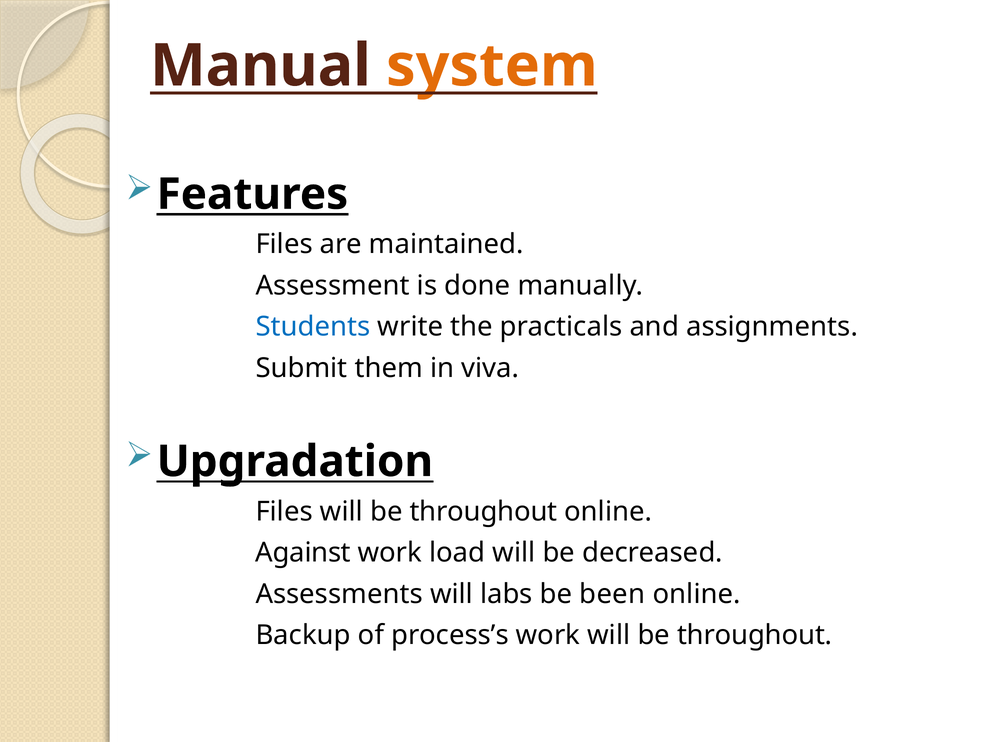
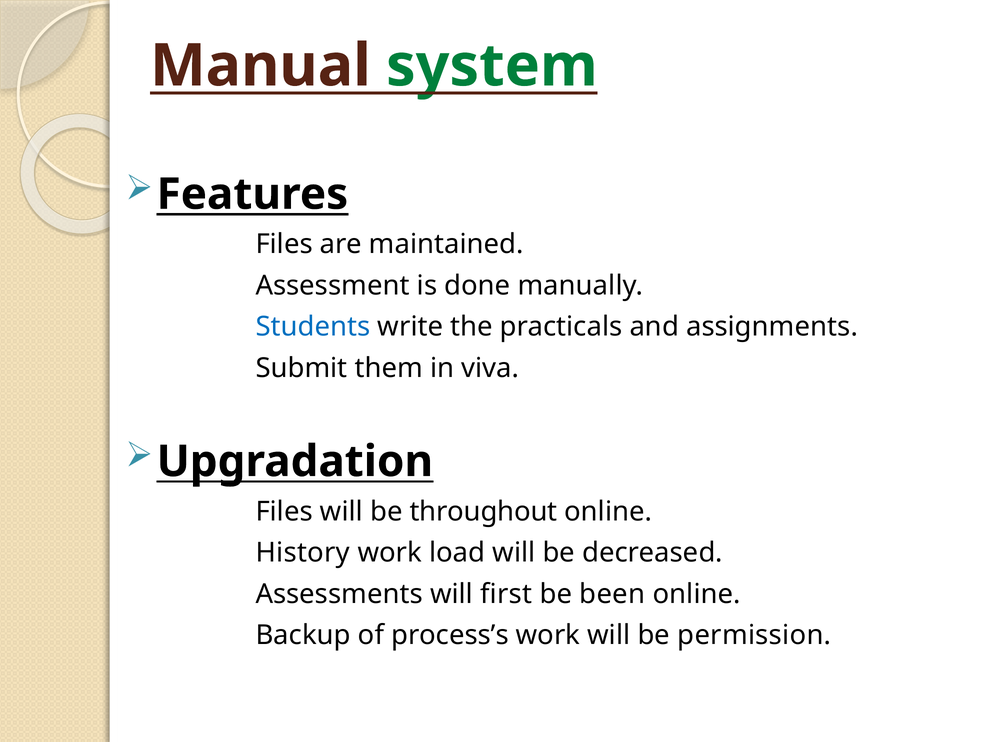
system colour: orange -> green (492, 66)
Against: Against -> History (303, 553)
labs: labs -> first (506, 594)
work will be throughout: throughout -> permission (754, 636)
